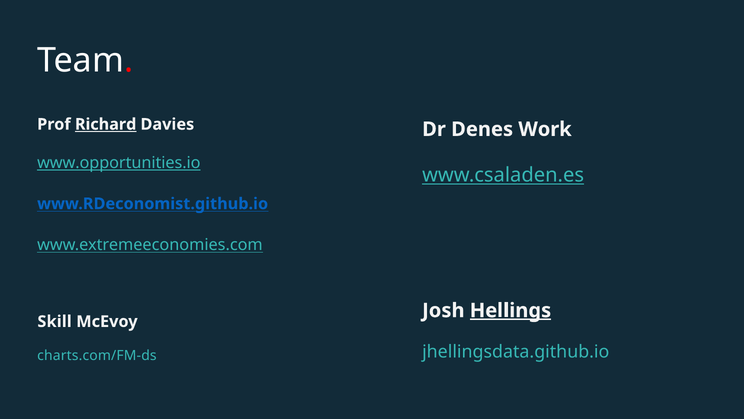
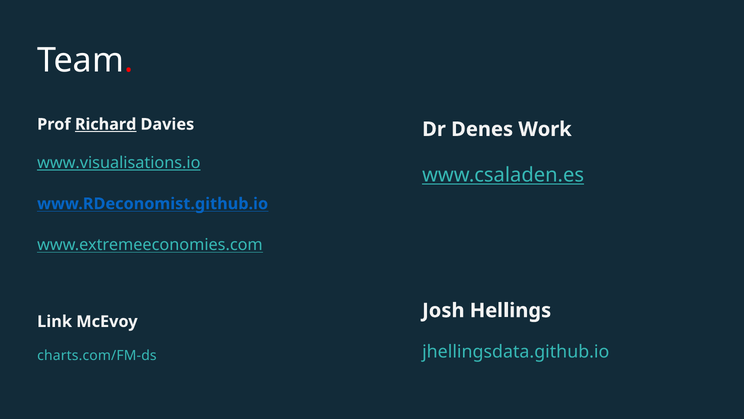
www.opportunities.io: www.opportunities.io -> www.visualisations.io (119, 163)
Hellings underline: present -> none (510, 310)
Skill: Skill -> Link (55, 321)
